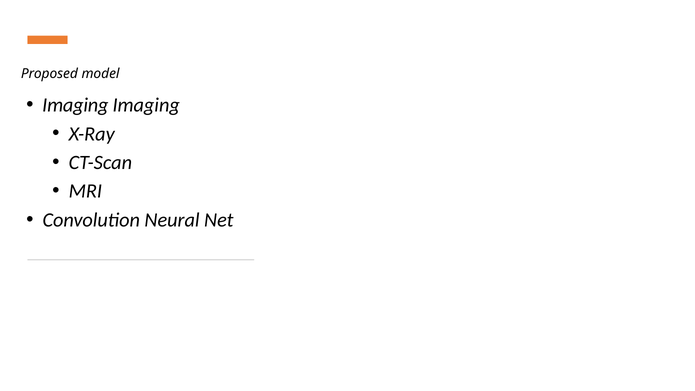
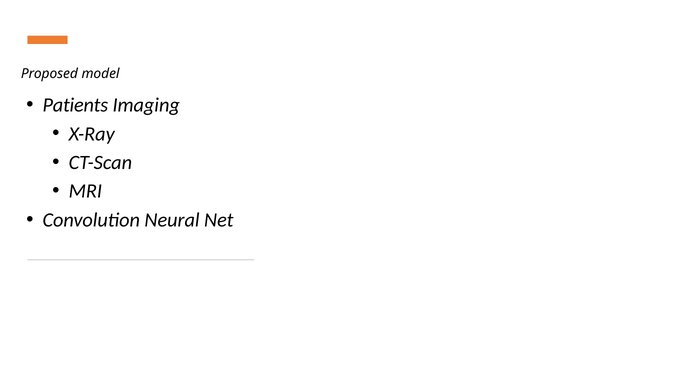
Imaging: Imaging -> Patients (75, 105)
